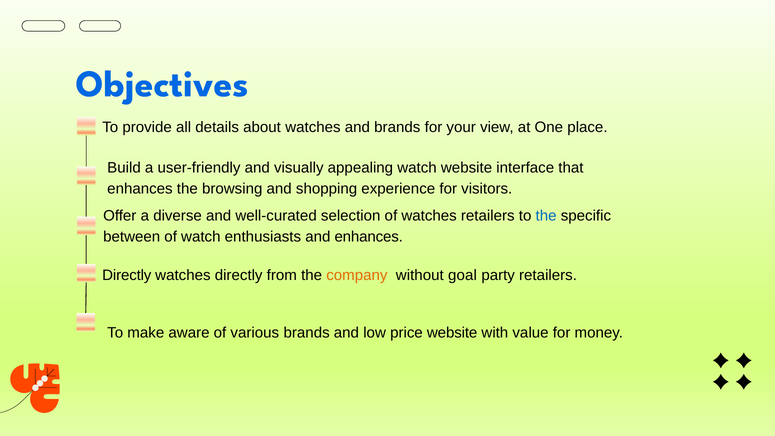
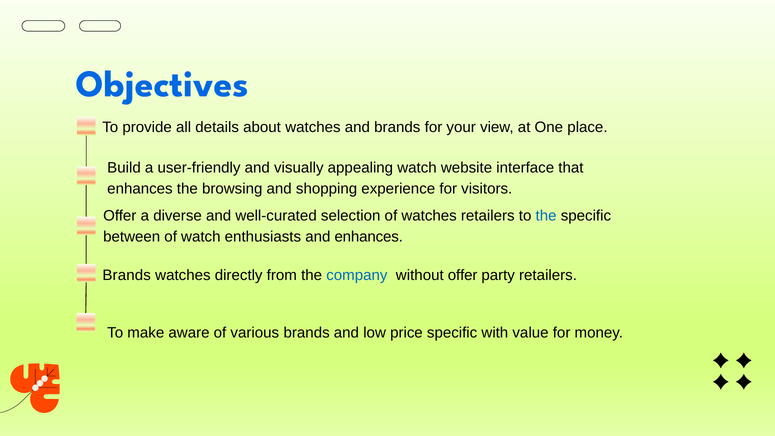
Directly: Directly -> Brands (127, 275)
company colour: orange -> blue (357, 275)
without goal: goal -> offer (463, 275)
price website: website -> specific (452, 333)
